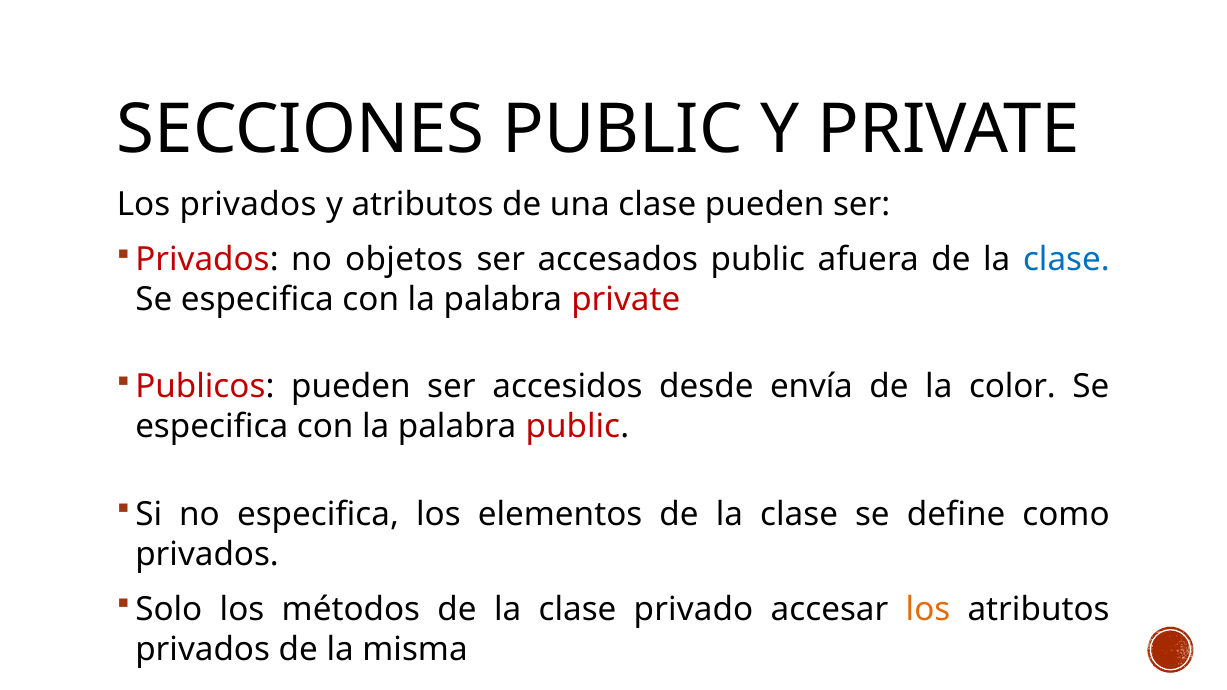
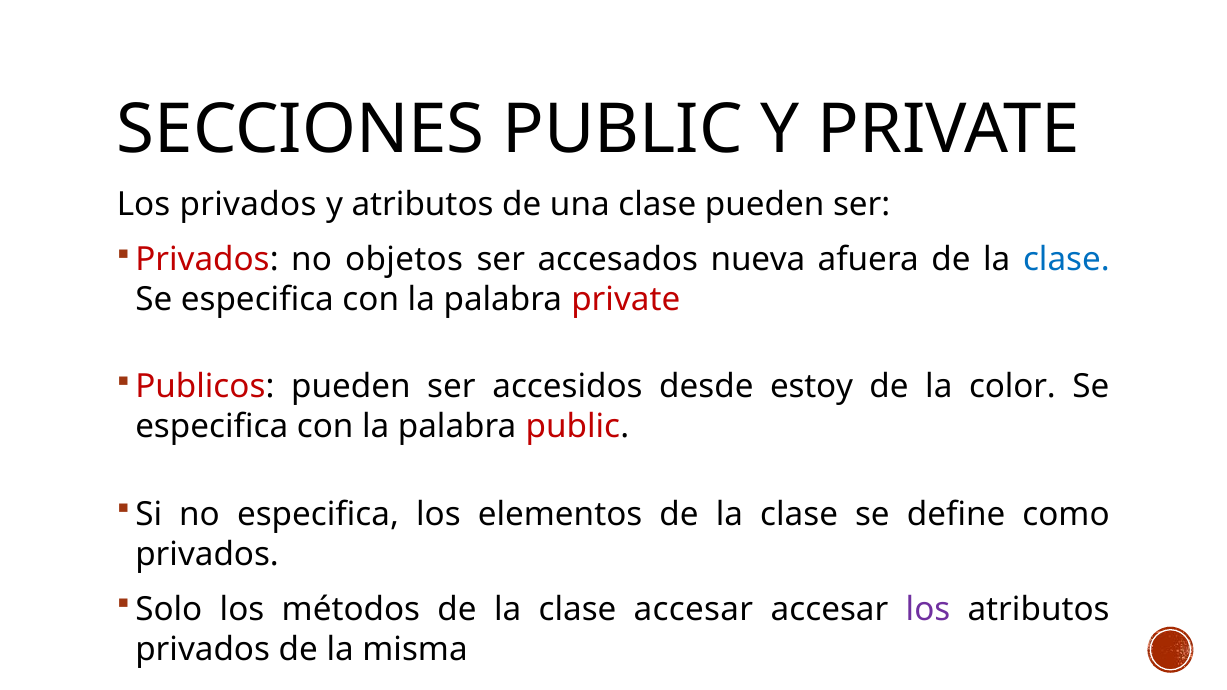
accesados public: public -> nueva (758, 260)
envía: envía -> estoy (812, 387)
clase privado: privado -> accesar (693, 609)
los colour: orange -> purple (928, 609)
